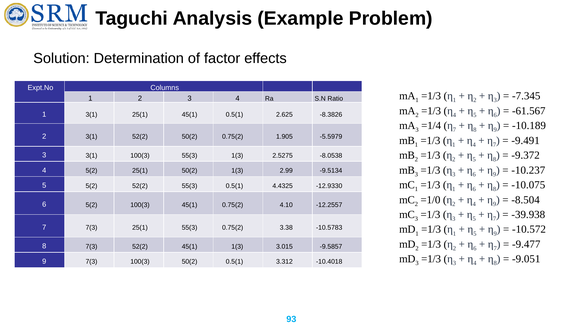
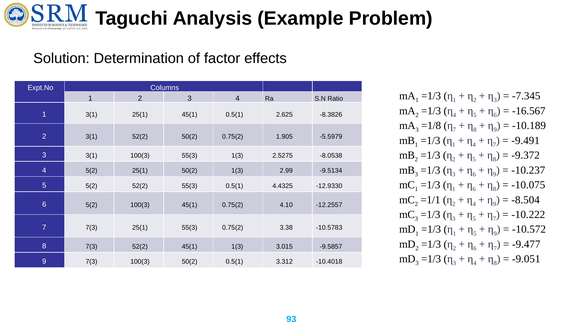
-61.567: -61.567 -> -16.567 (529, 111)
=1/4: =1/4 -> =1/8 (431, 126)
=1/0: =1/0 -> =1/1 (430, 200)
-39.938: -39.938 -> -10.222 (528, 215)
